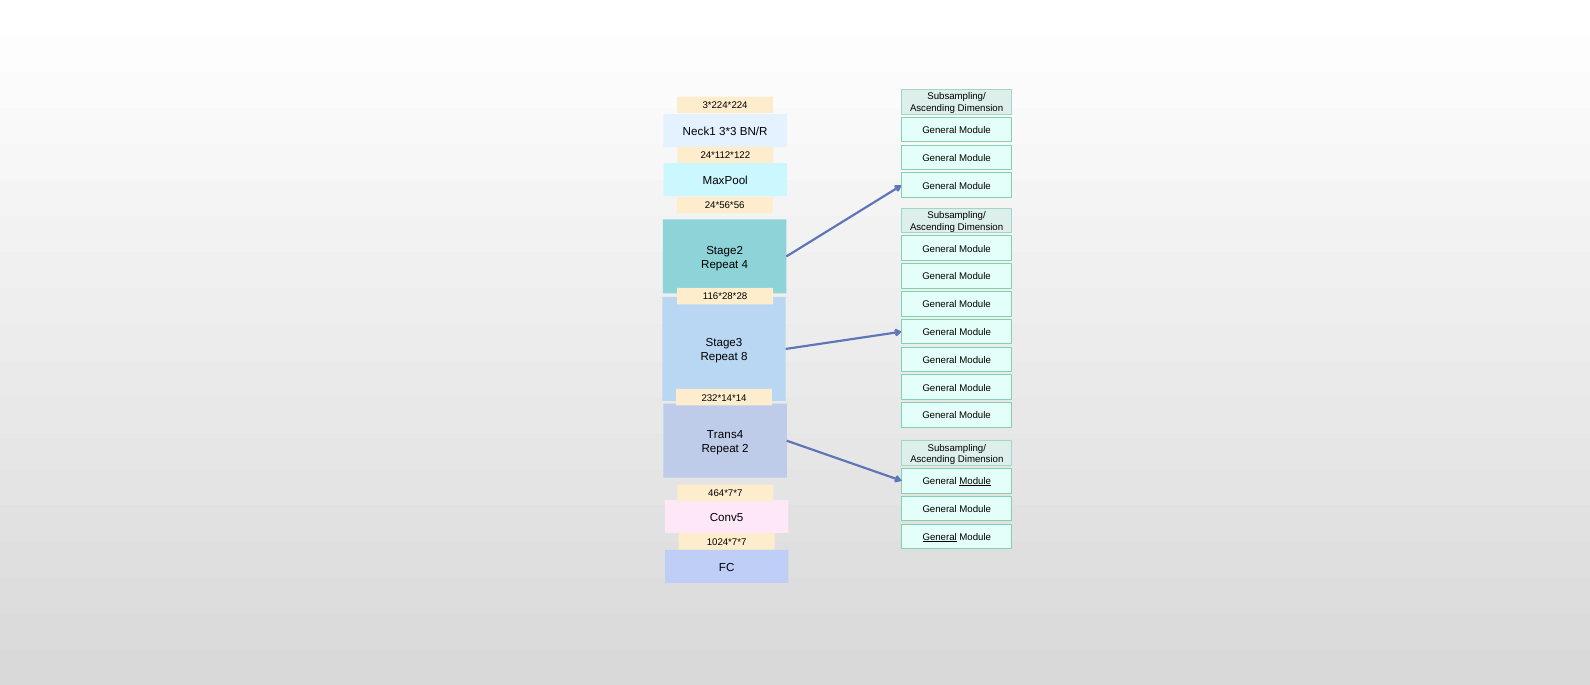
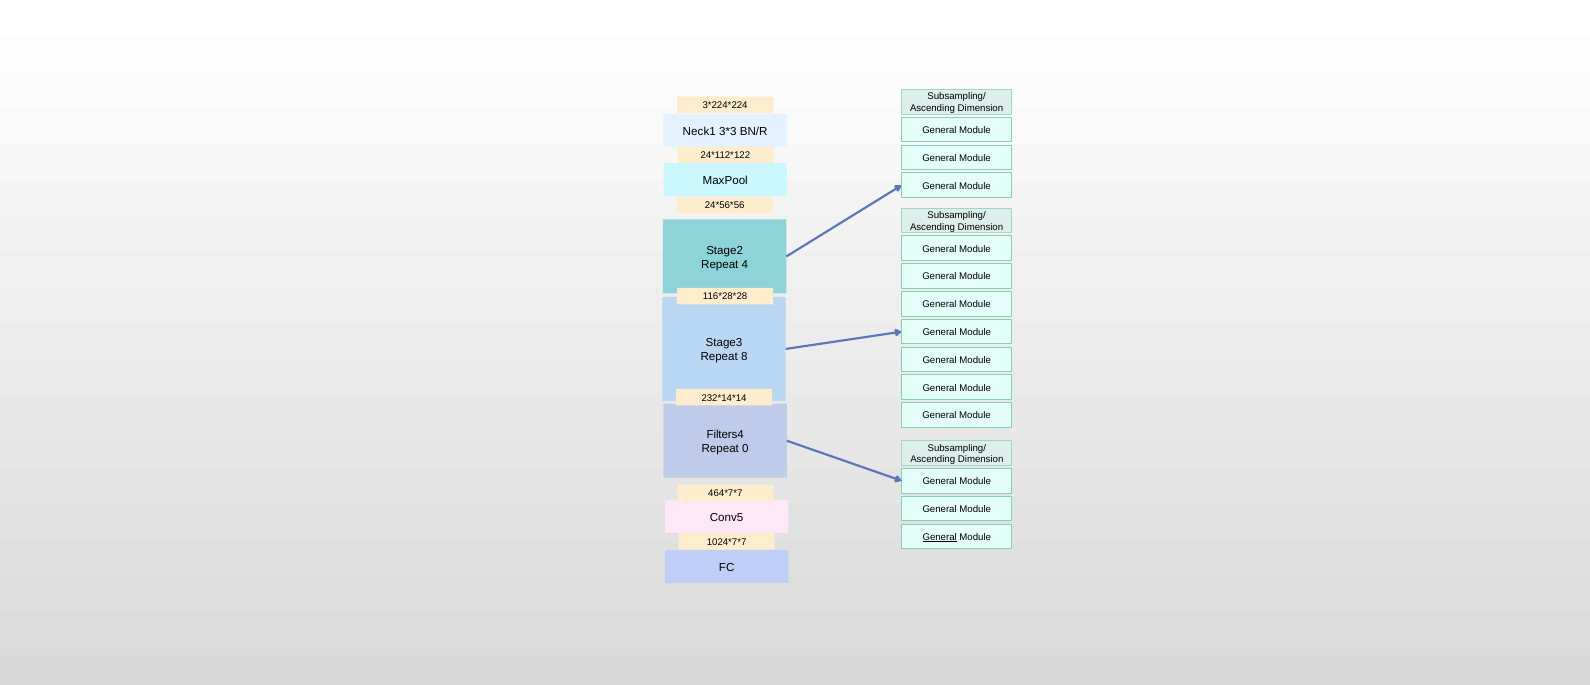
Trans4: Trans4 -> Filters4 (725, 435)
2: 2 -> 0 (745, 449)
Module underline: present -> none (975, 482)
